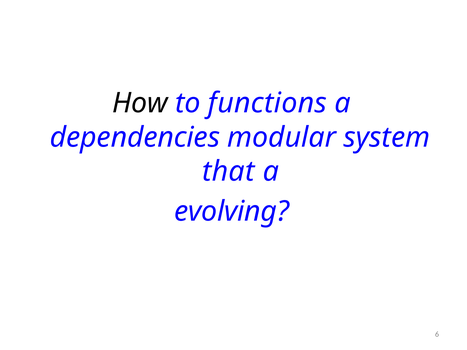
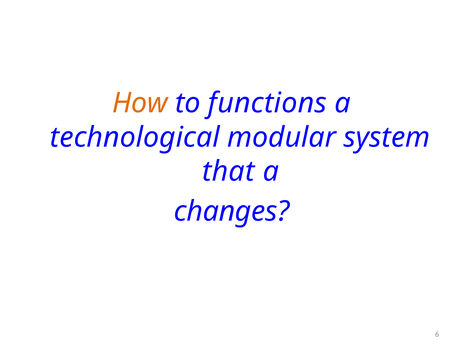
How colour: black -> orange (140, 103)
dependencies: dependencies -> technological (135, 137)
evolving: evolving -> changes (232, 212)
